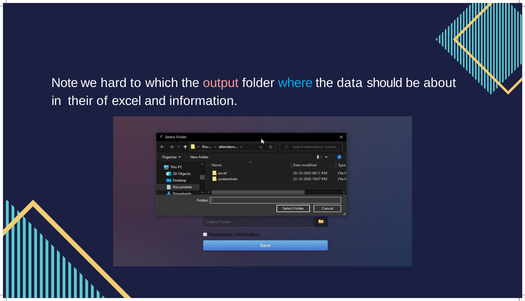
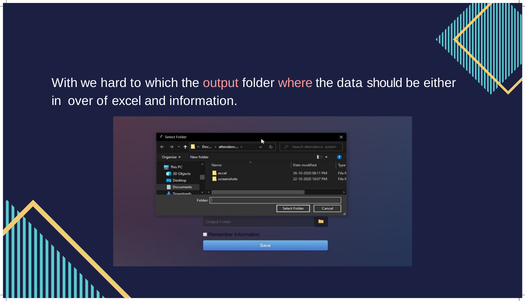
Note: Note -> With (65, 83)
where colour: light blue -> pink (295, 83)
about: about -> either (440, 83)
their: their -> over (80, 101)
